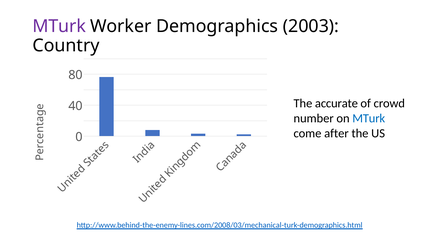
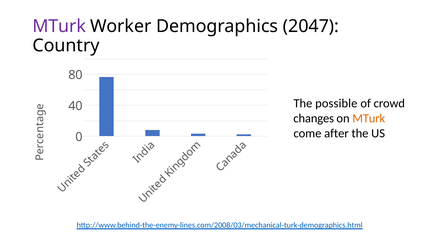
2003: 2003 -> 2047 (311, 26)
accurate: accurate -> possible (336, 103)
number: number -> changes (314, 118)
MTurk colour: blue -> orange (369, 118)
